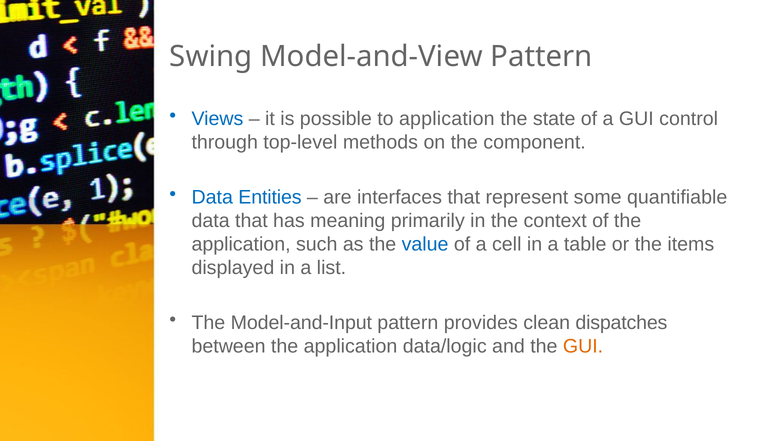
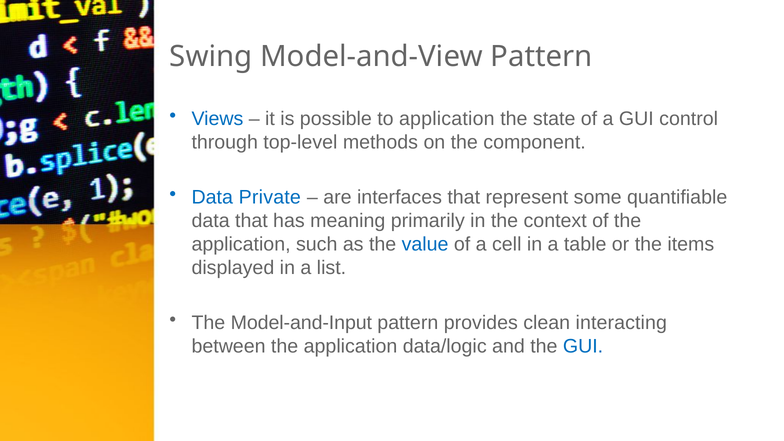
Entities: Entities -> Private (270, 197)
dispatches: dispatches -> interacting (621, 323)
GUI colour: orange -> blue (583, 346)
